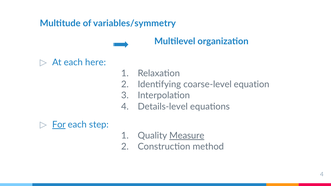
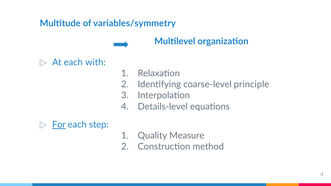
here: here -> with (96, 62)
equation: equation -> principle (252, 85)
Measure underline: present -> none (187, 136)
